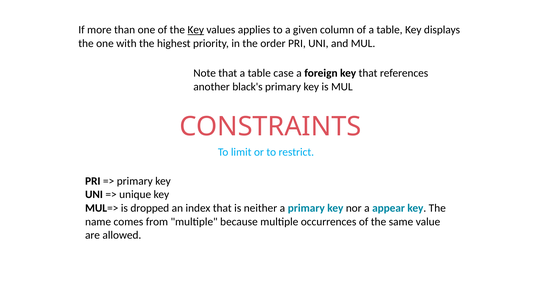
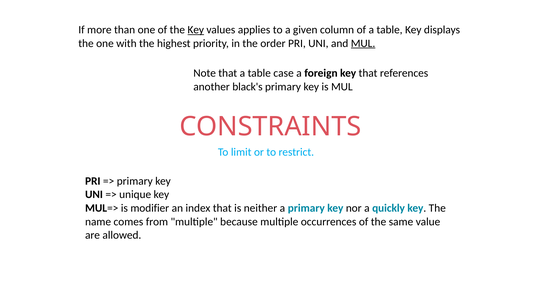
MUL underline: none -> present (363, 43)
dropped: dropped -> modifier (150, 208)
appear: appear -> quickly (389, 208)
